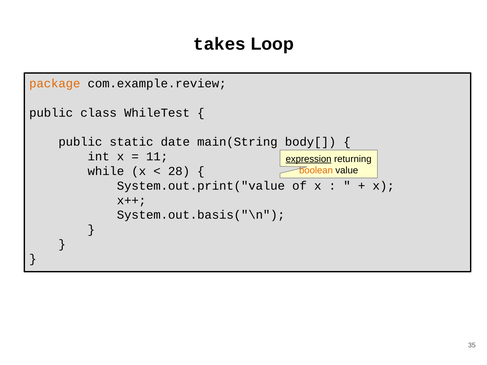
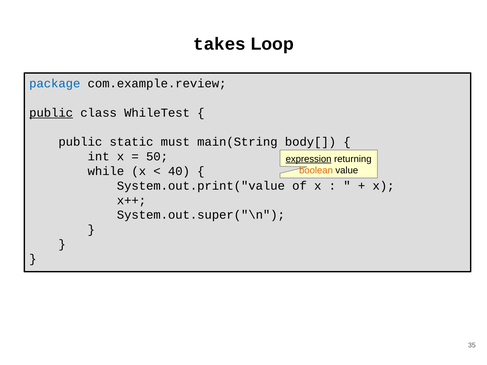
package colour: orange -> blue (55, 84)
public underline: none -> present (51, 113)
date: date -> must (175, 142)
11: 11 -> 50 (157, 157)
28: 28 -> 40 (179, 171)
System.out.basis("\n: System.out.basis("\n -> System.out.super("\n (201, 215)
